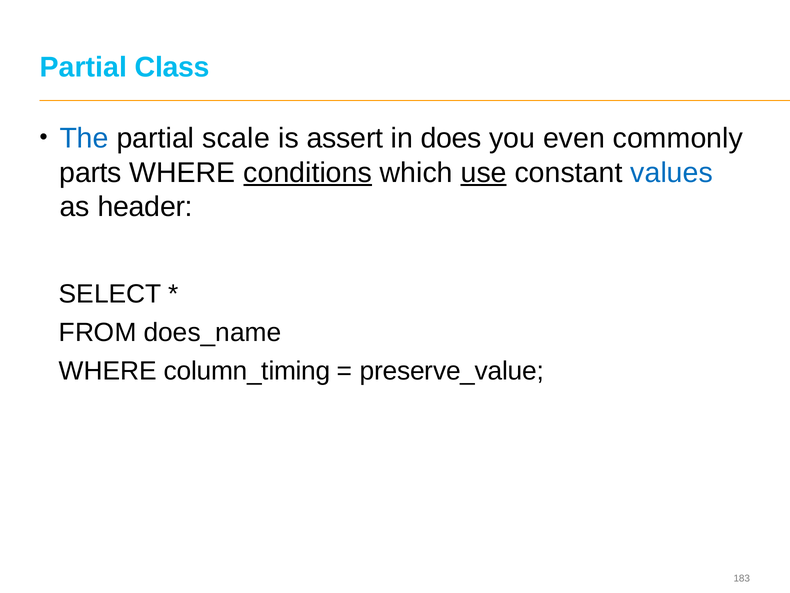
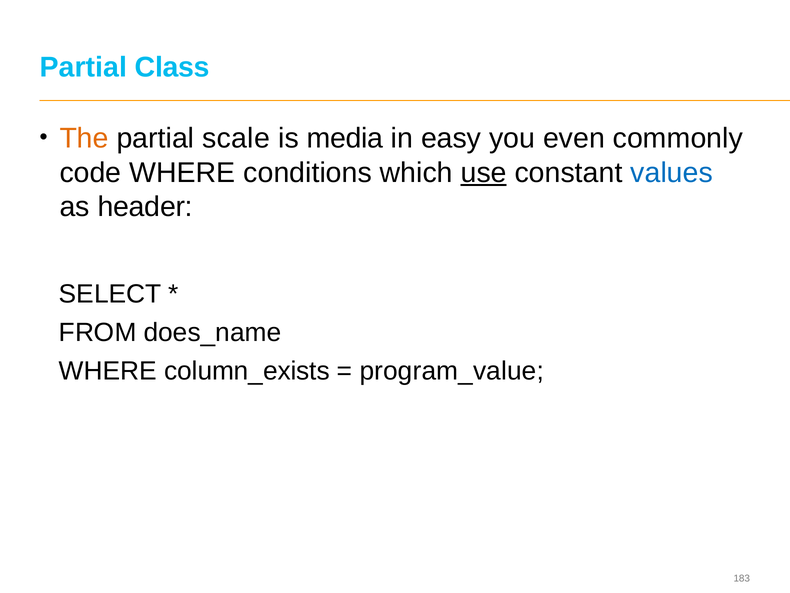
The colour: blue -> orange (84, 138)
assert: assert -> media (345, 138)
does: does -> easy (451, 138)
parts: parts -> code (90, 173)
conditions underline: present -> none (308, 173)
column_timing: column_timing -> column_exists (247, 371)
preserve_value: preserve_value -> program_value (452, 371)
